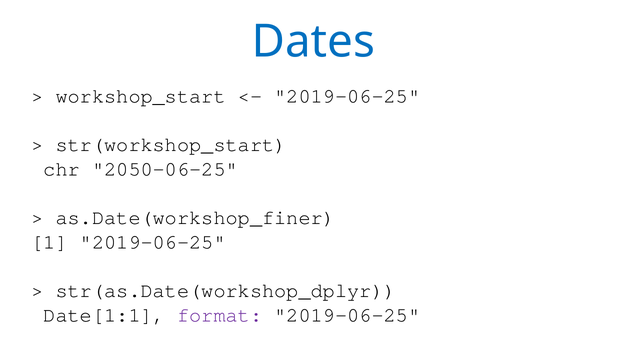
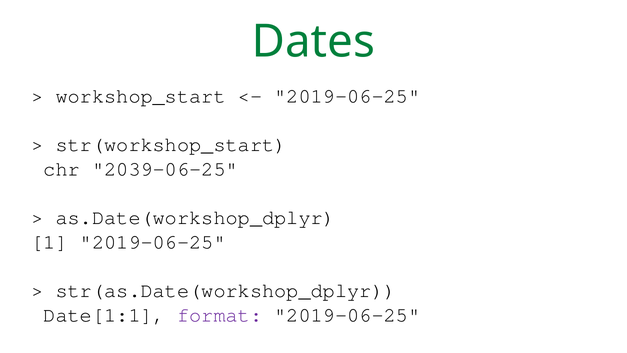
Dates colour: blue -> green (313, 42)
2050-06-25: 2050-06-25 -> 2039-06-25 (165, 169)
as.Date(workshop_finer: as.Date(workshop_finer -> as.Date(workshop_dplyr (195, 217)
